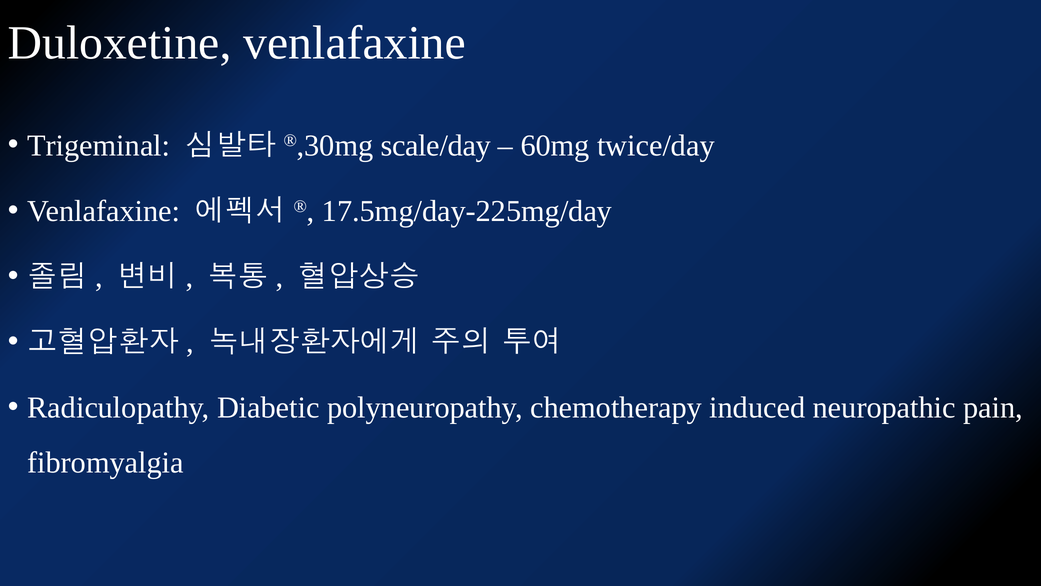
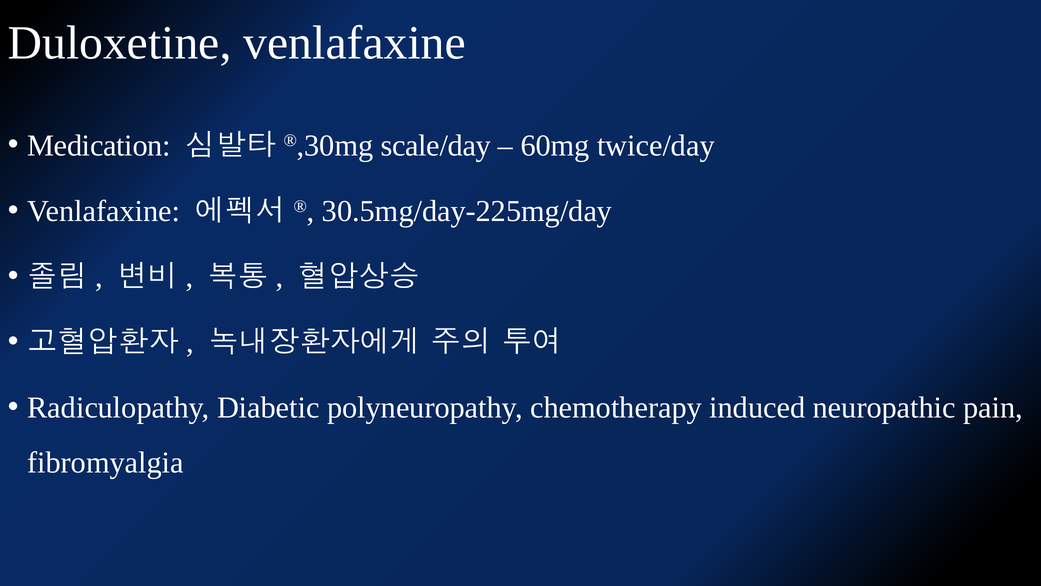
Trigeminal: Trigeminal -> Medication (99, 145)
17.5mg/day-225mg/day: 17.5mg/day-225mg/day -> 30.5mg/day-225mg/day (467, 211)
